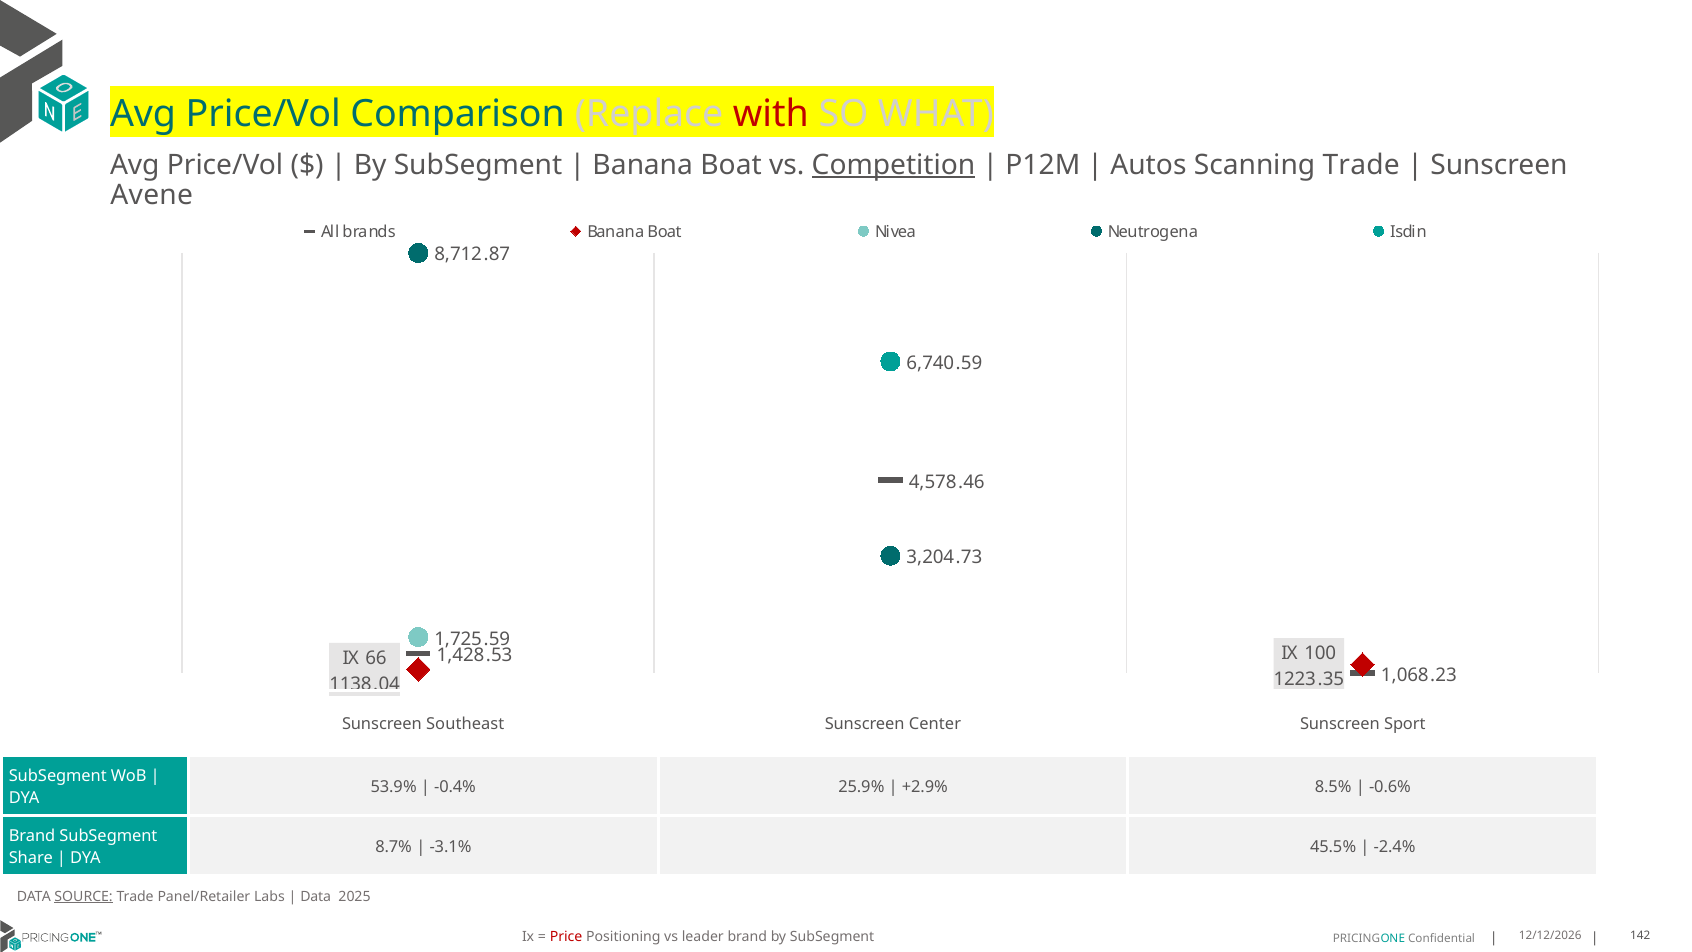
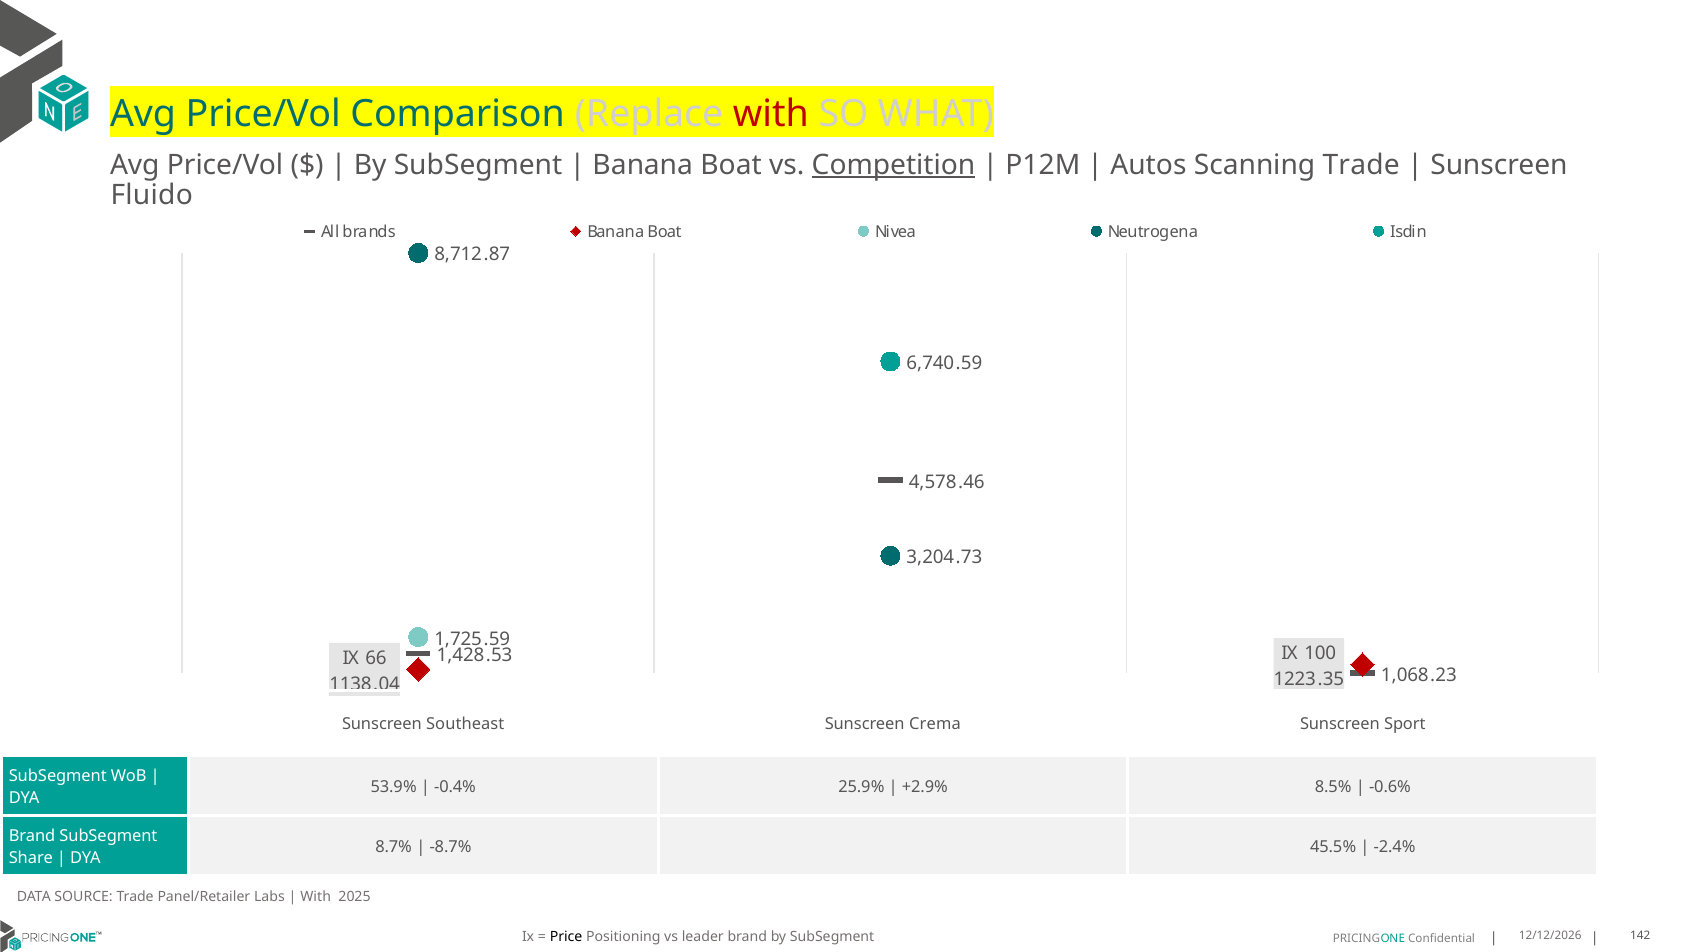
Avene: Avene -> Fluido (152, 195)
Center: Center -> Crema (935, 724)
-3.1%: -3.1% -> -8.7% (450, 847)
SOURCE underline: present -> none (84, 896)
Data: Data -> With (316, 896)
Price colour: red -> black (566, 937)
